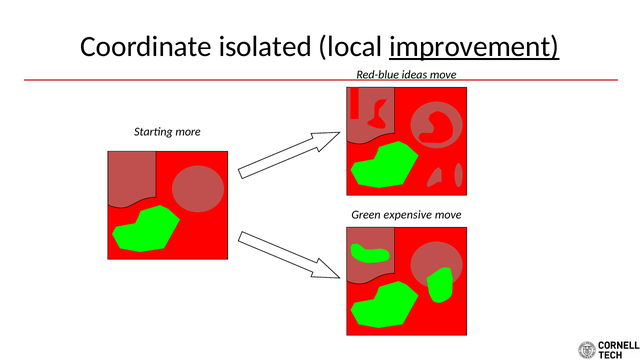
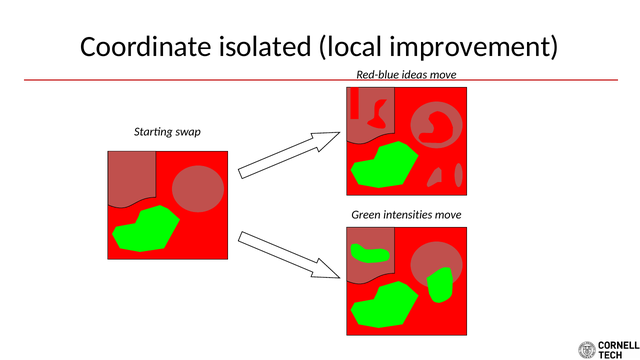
improvement underline: present -> none (474, 46)
more: more -> swap (188, 132)
expensive: expensive -> intensities (408, 215)
